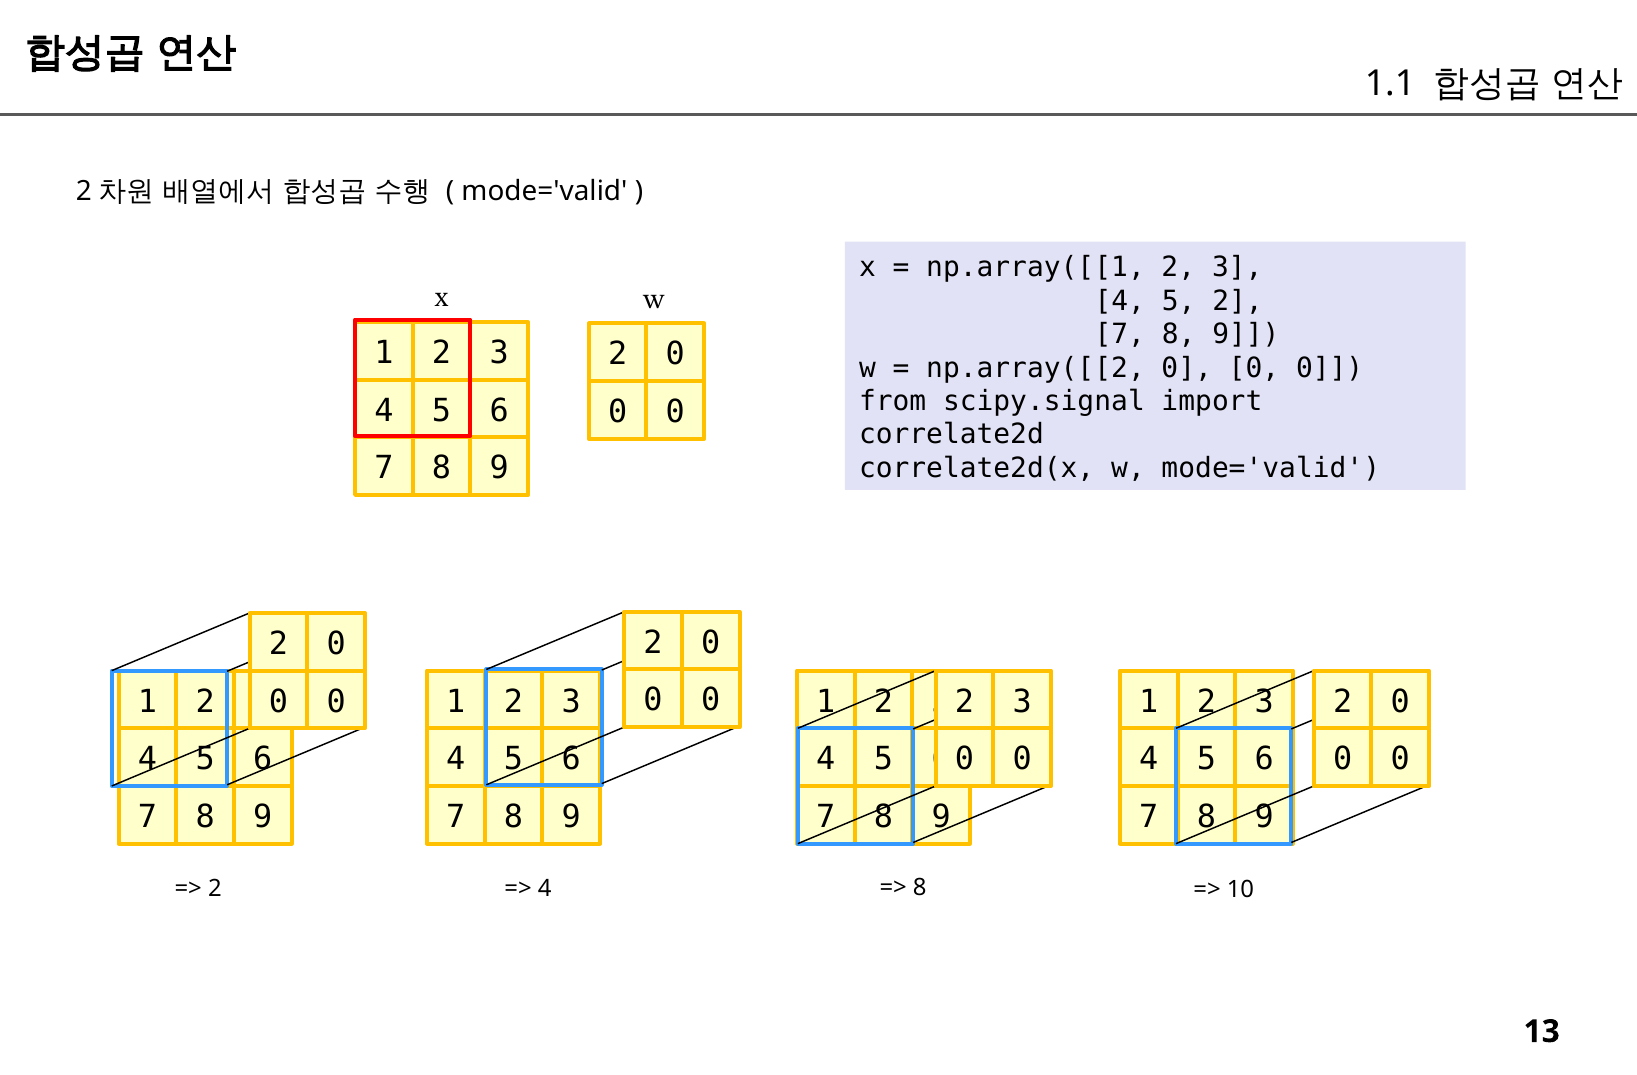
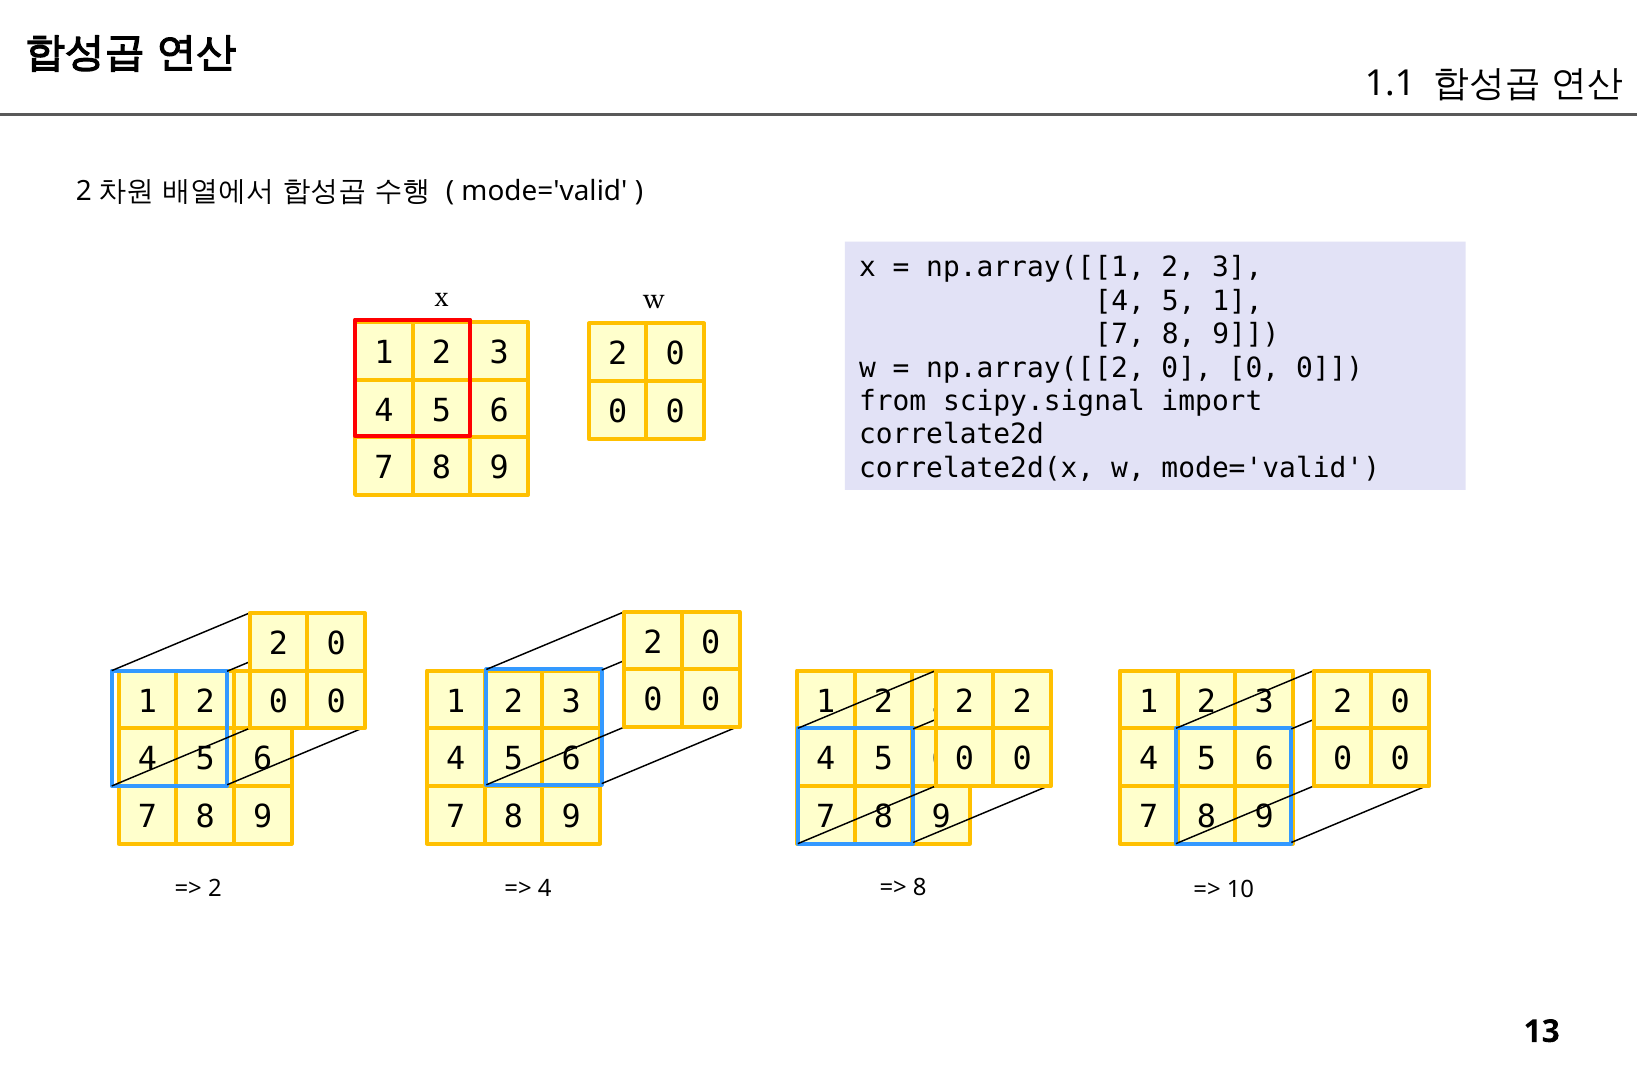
5 2: 2 -> 1 (1237, 301)
3: 3 -> 2 (1022, 702)
